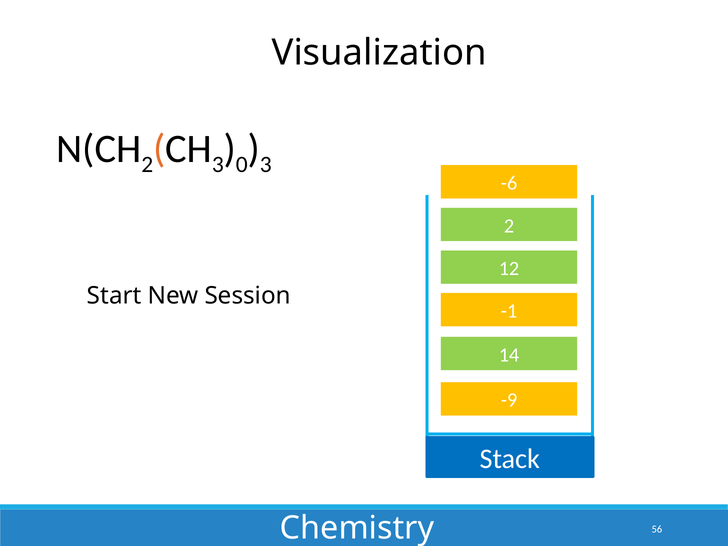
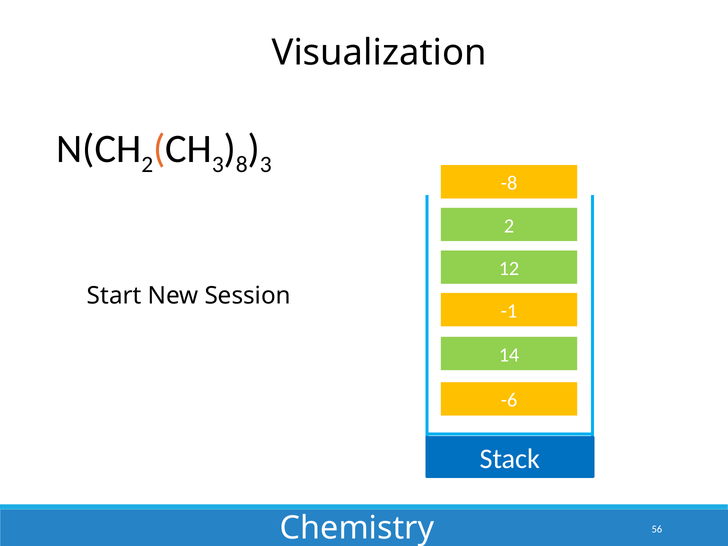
0: 0 -> 8 (242, 165)
-6: -6 -> -8 (509, 183)
-9: -9 -> -6 (509, 400)
